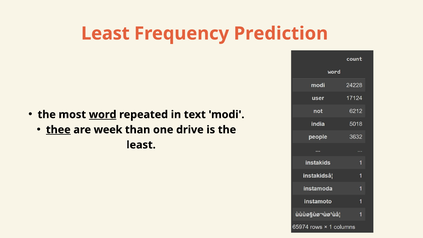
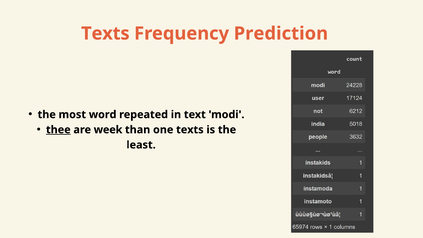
Least: Least -> Texts (105, 33)
word underline: present -> none (103, 115)
one drive: drive -> texts (190, 130)
